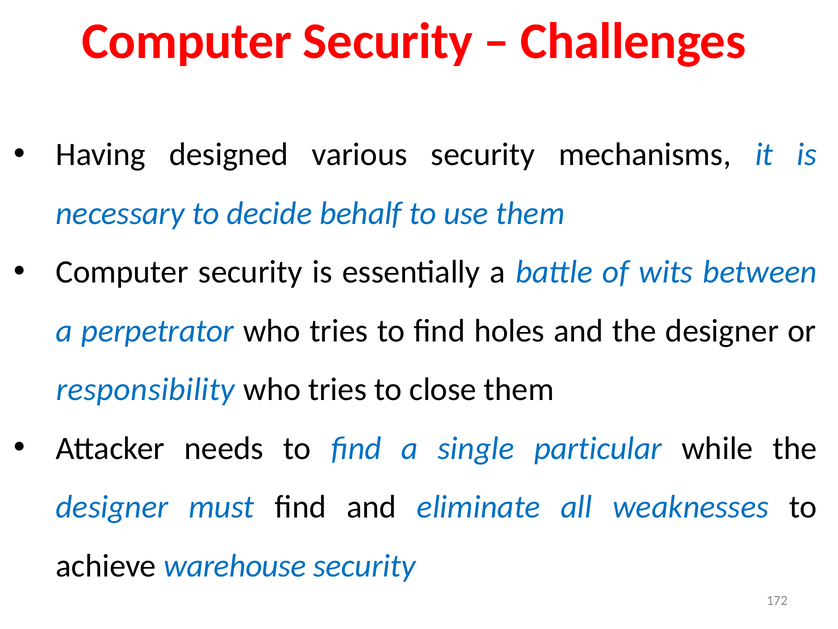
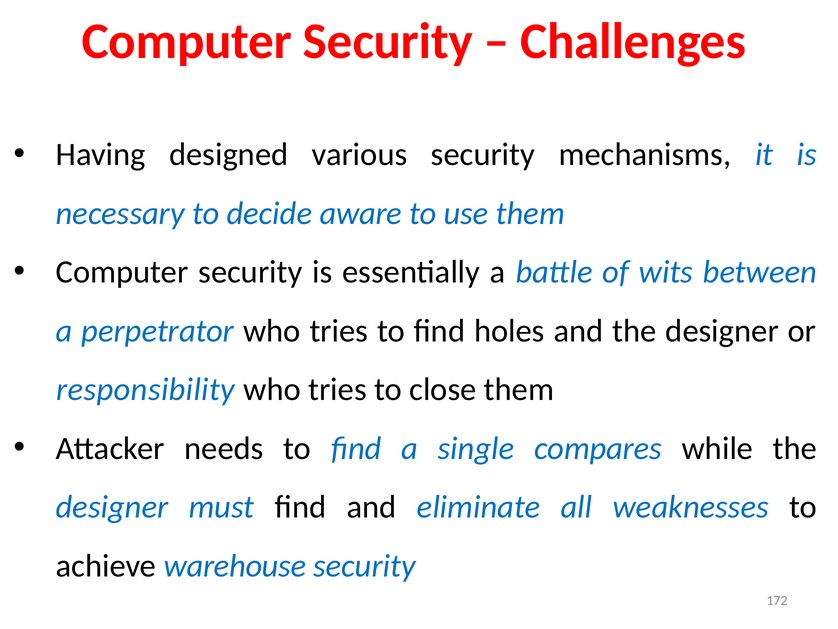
behalf: behalf -> aware (361, 213)
particular: particular -> compares (598, 448)
